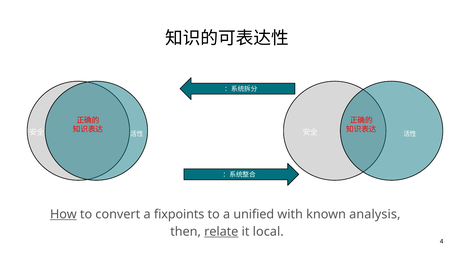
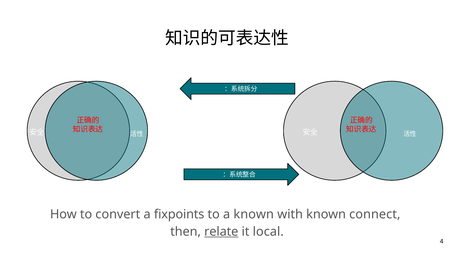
How underline: present -> none (63, 215)
a unified: unified -> known (254, 215)
analysis: analysis -> connect (375, 215)
